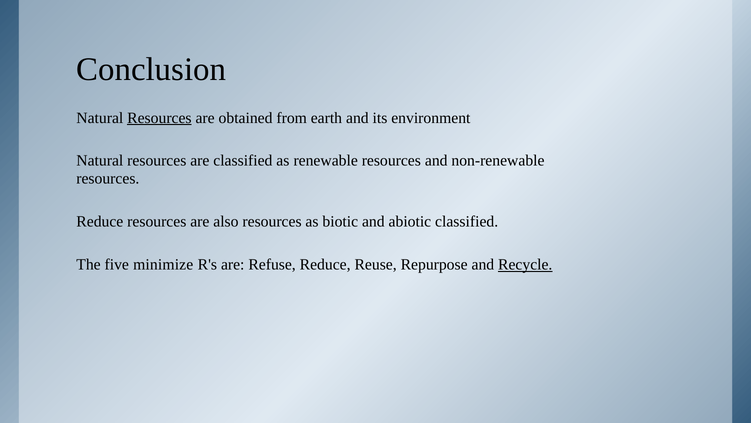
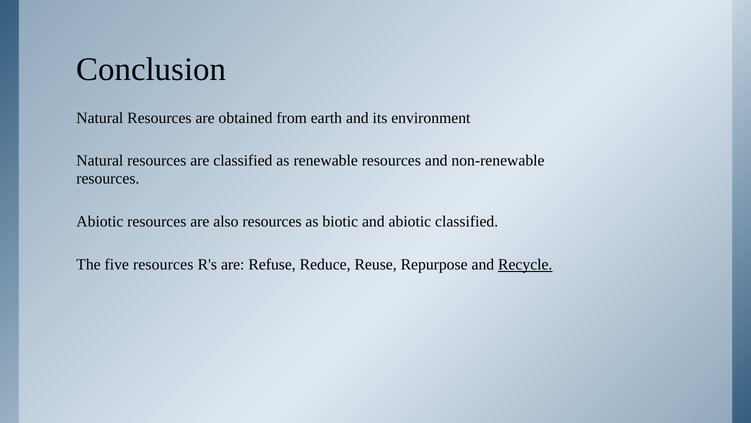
Resources underline: present -> none (159, 118)
Reduce: Reduce -> Abiotic (100, 221)
five minimize: minimize -> resources (163, 264)
